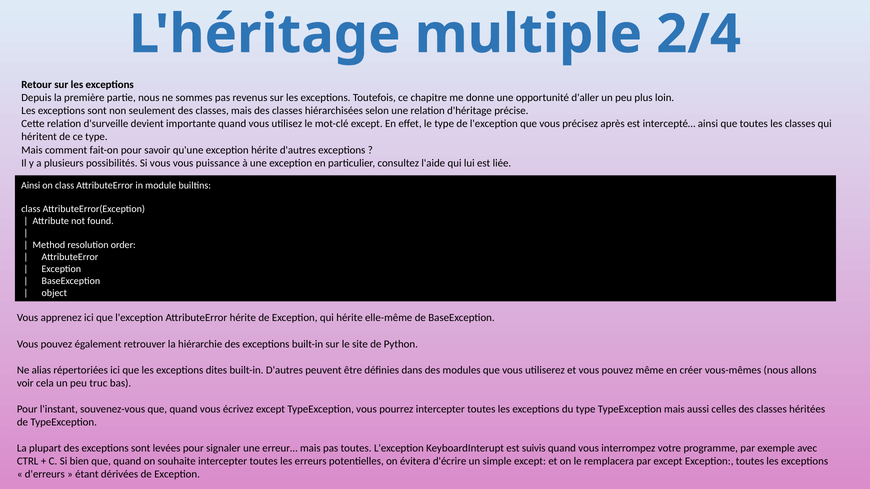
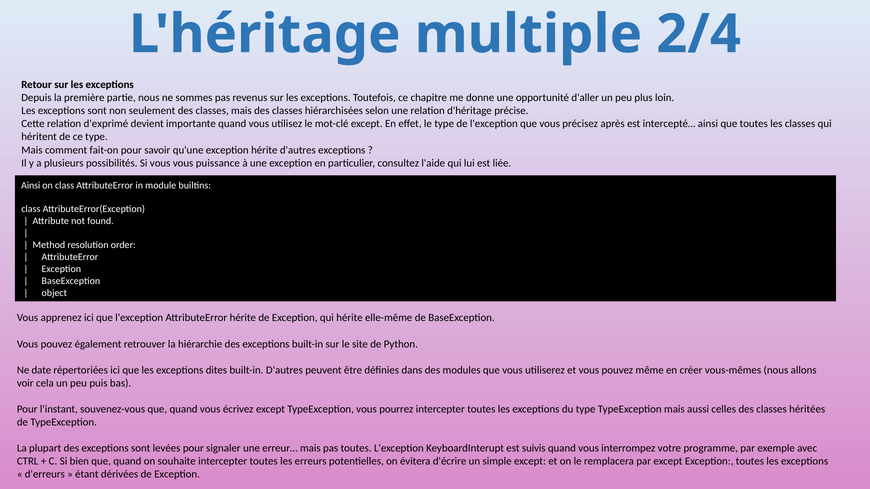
d'surveille: d'surveille -> d'exprimé (106, 124)
alias: alias -> date (41, 370)
truc: truc -> puis (98, 383)
